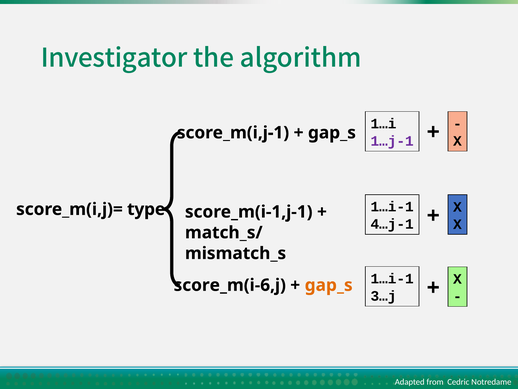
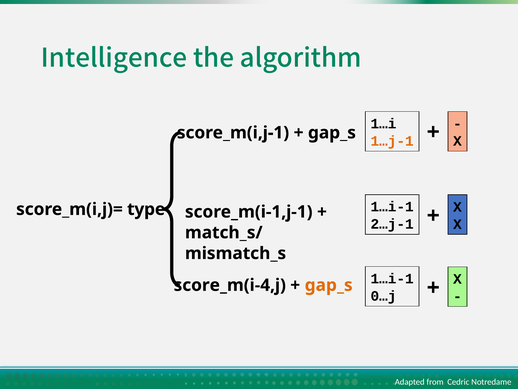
Investigator: Investigator -> Intelligence (114, 58)
1…j-1 colour: purple -> orange (392, 141)
4…j-1: 4…j-1 -> 2…j-1 (392, 224)
score_m(i-6,j: score_m(i-6,j -> score_m(i-4,j (230, 285)
3…j: 3…j -> 0…j (383, 296)
